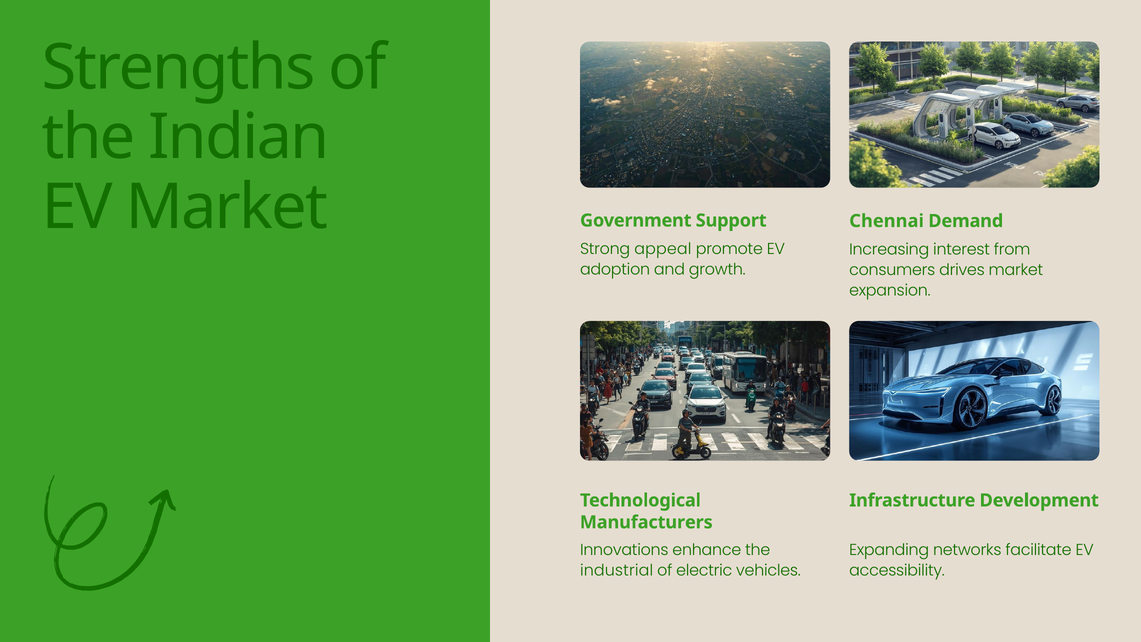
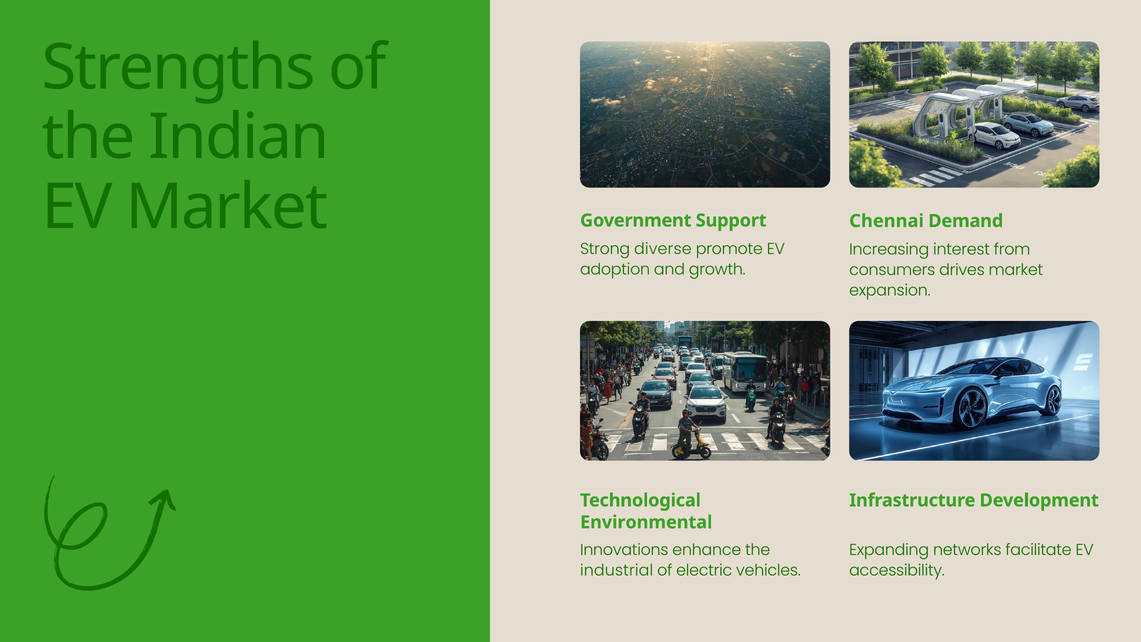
appeal: appeal -> diverse (663, 249)
Manufacturers: Manufacturers -> Environmental (646, 522)
